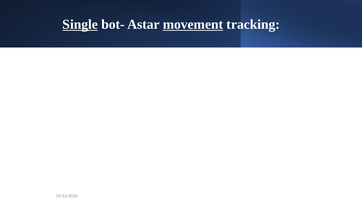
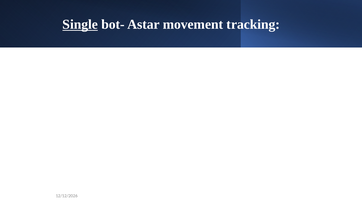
movement underline: present -> none (193, 24)
